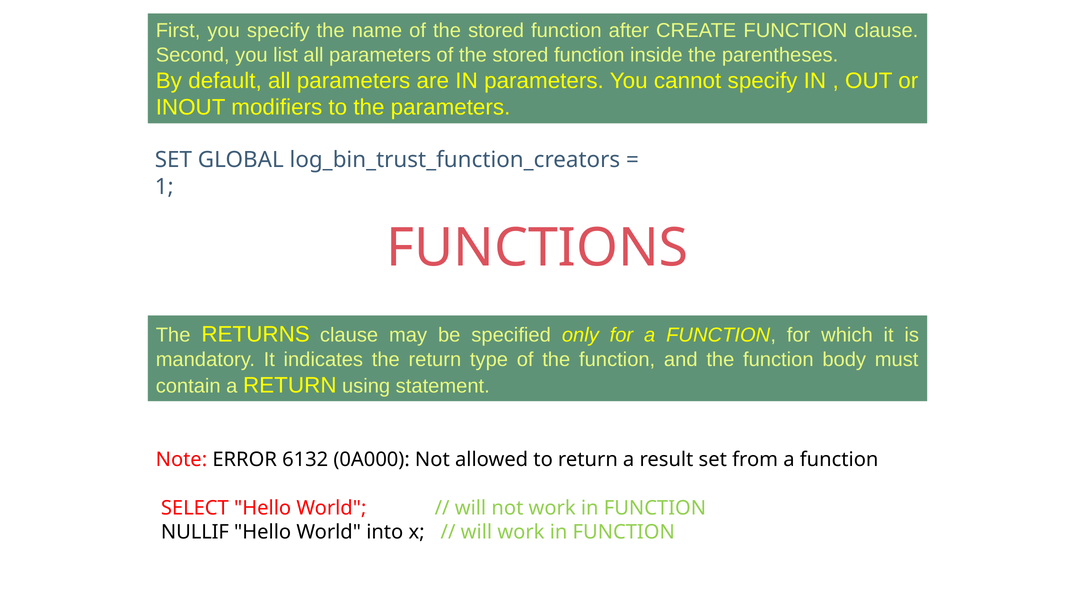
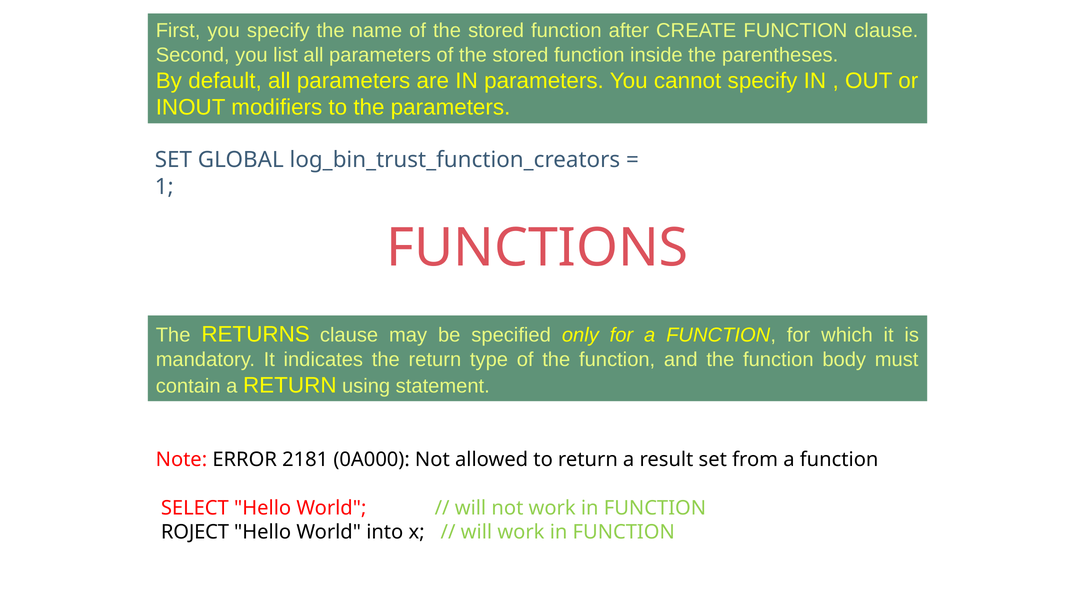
6132: 6132 -> 2181 (305, 460)
NULLIF: NULLIF -> ROJECT (195, 533)
